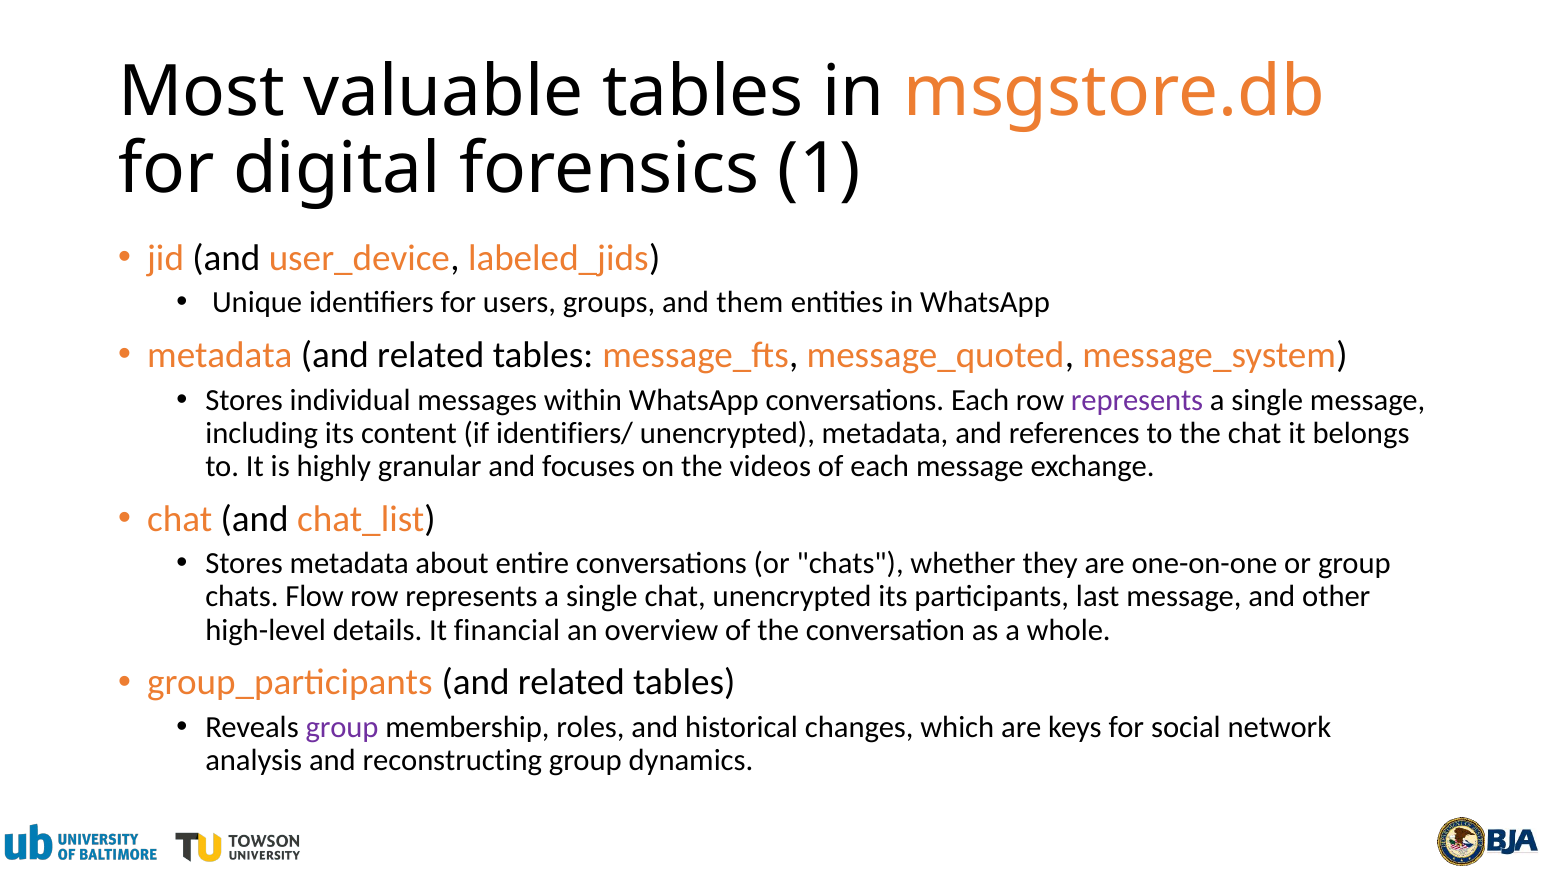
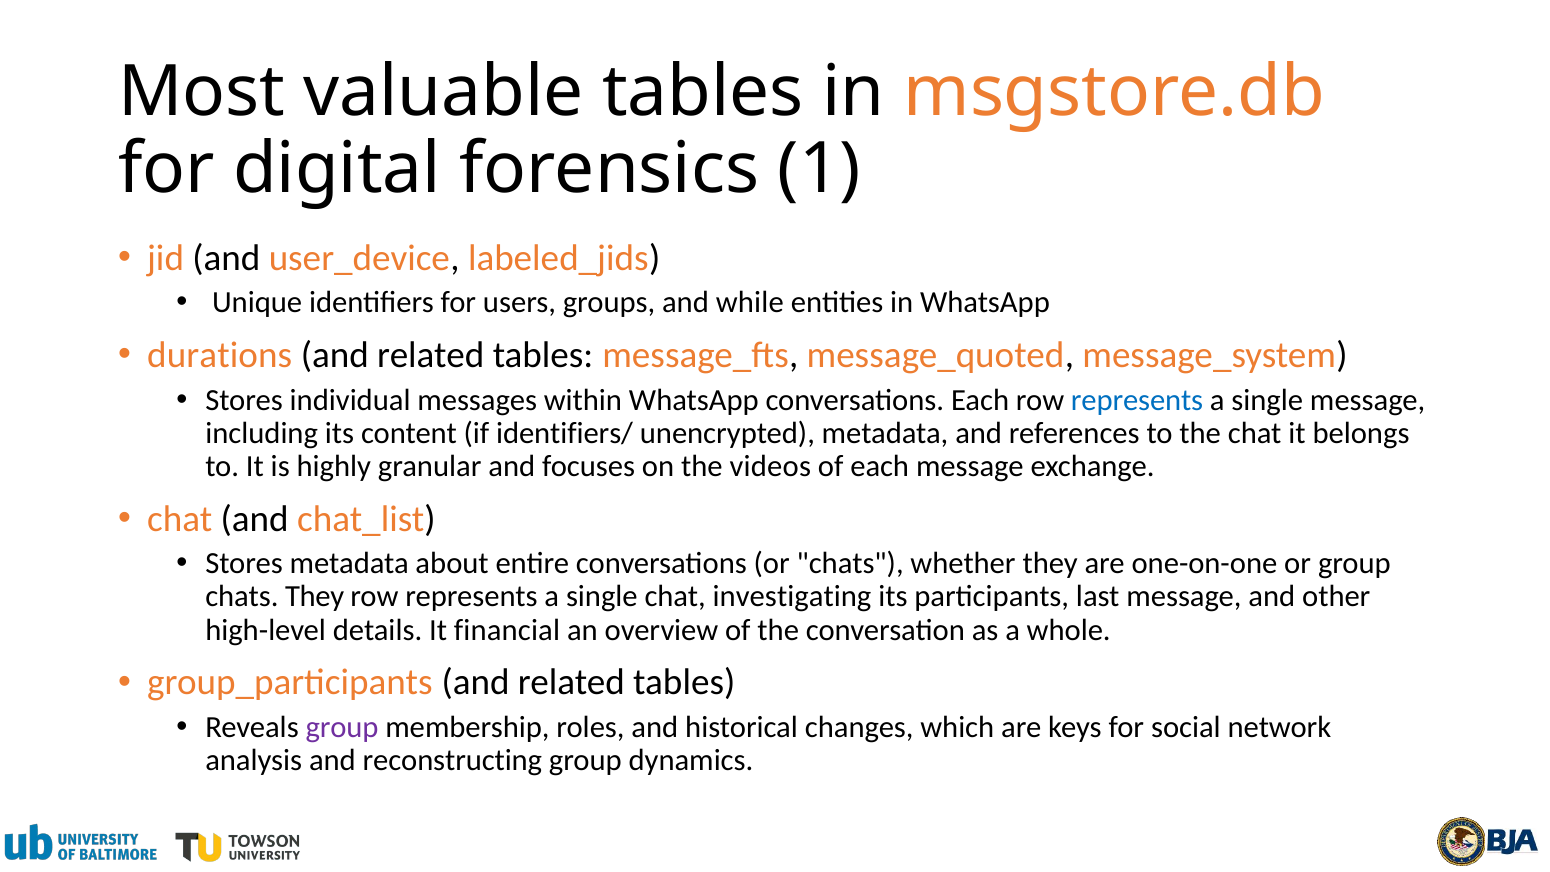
them: them -> while (750, 302)
metadata: metadata -> durations (220, 355)
represents colour: purple -> blue (1137, 400)
chats Flow: Flow -> They (315, 597)
chat unencrypted: unencrypted -> investigating (792, 597)
